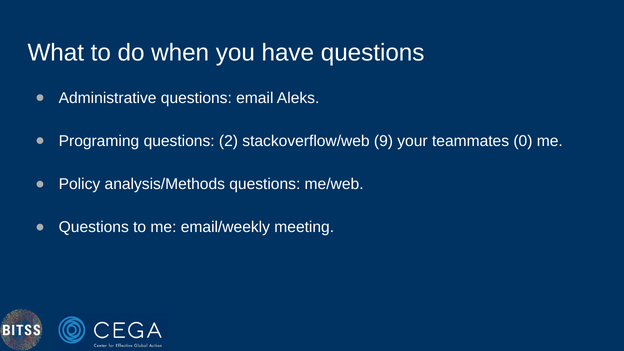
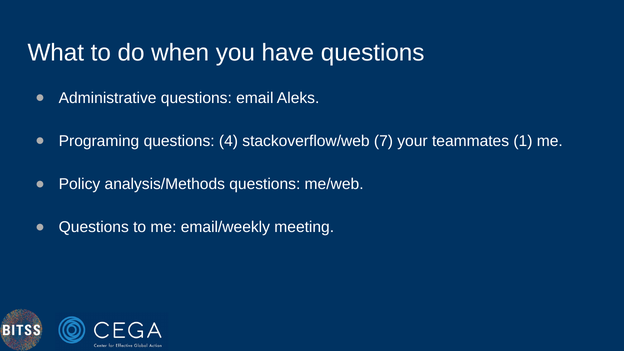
2: 2 -> 4 (228, 141)
9: 9 -> 7 (384, 141)
0: 0 -> 1 (523, 141)
